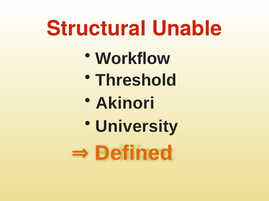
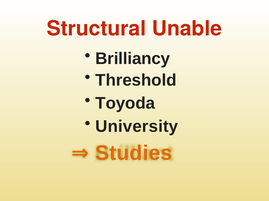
Workflow: Workflow -> Brilliancy (133, 59)
Akinori: Akinori -> Toyoda (125, 104)
Defined: Defined -> Studies (134, 154)
